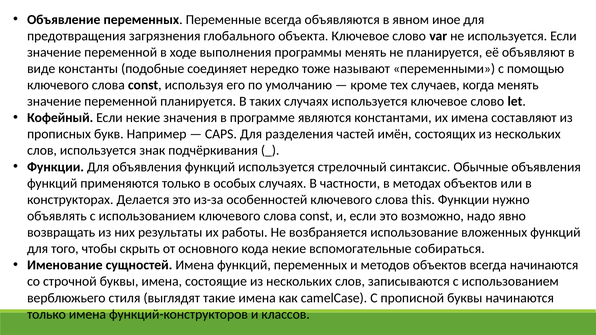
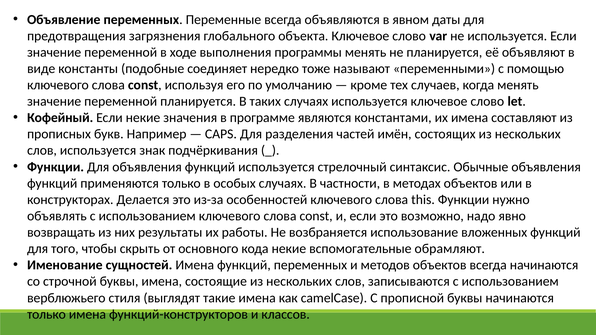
иное: иное -> даты (446, 20)
собираться: собираться -> обрамляют (450, 249)
